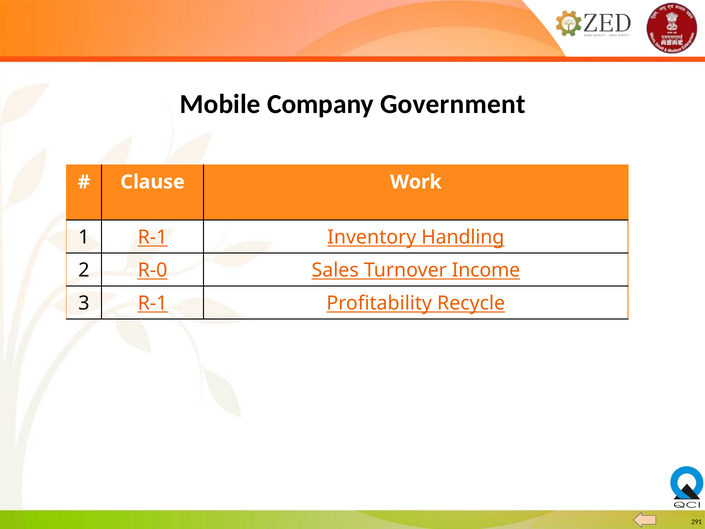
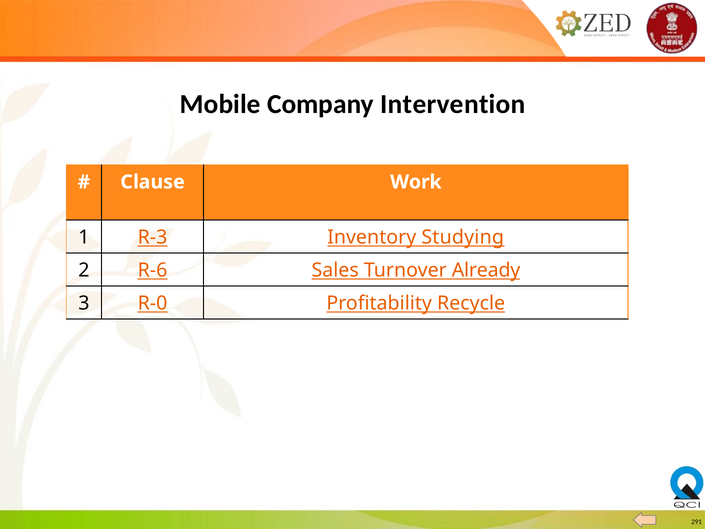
Government: Government -> Intervention (453, 104)
1 R-1: R-1 -> R-3 (153, 237)
Handling: Handling -> Studying (463, 237)
R-0: R-0 -> R-6 (153, 270)
Income: Income -> Already (486, 270)
3 R-1: R-1 -> R-0 (153, 303)
